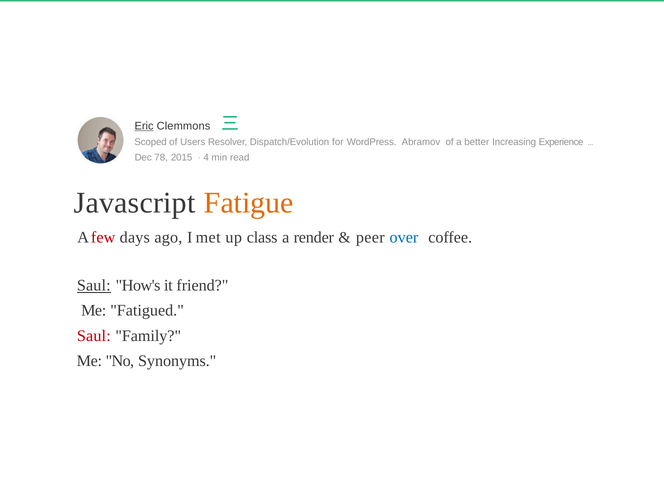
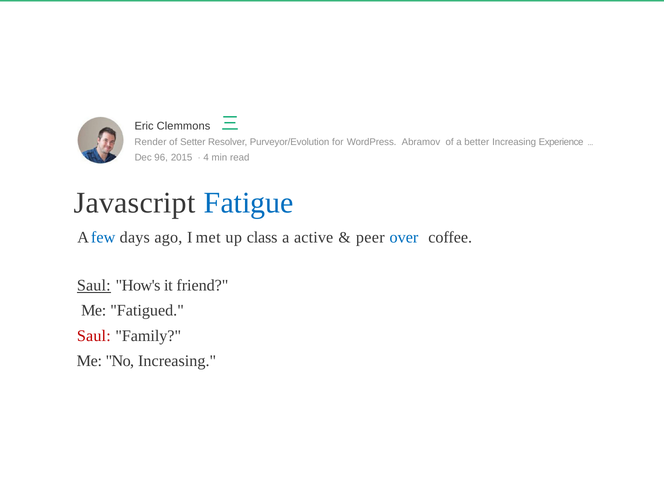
Eric underline: present -> none (144, 126)
Scoped: Scoped -> Render (151, 142)
Users: Users -> Setter (193, 142)
Dispatch/Evolution: Dispatch/Evolution -> Purveyor/Evolution (290, 142)
78: 78 -> 96 (161, 157)
Fatigue colour: orange -> blue (249, 203)
few colour: red -> blue (103, 237)
render: render -> active (314, 237)
No Synonyms: Synonyms -> Increasing (177, 361)
